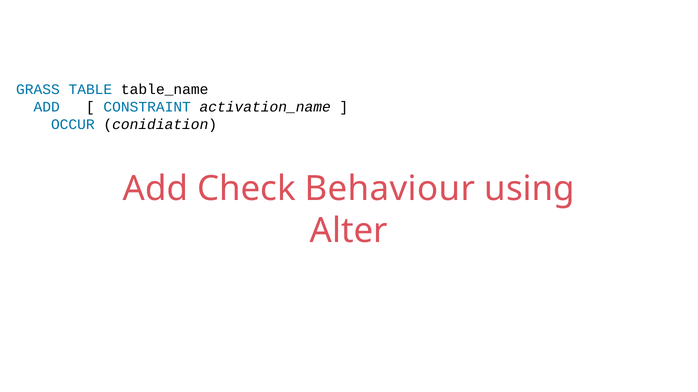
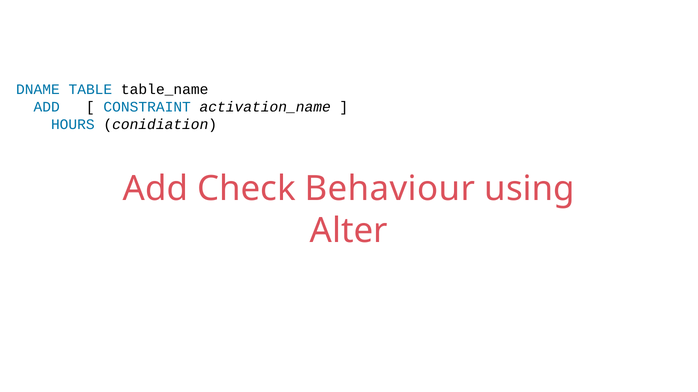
GRASS: GRASS -> DNAME (38, 90)
OCCUR: OCCUR -> HOURS (73, 125)
